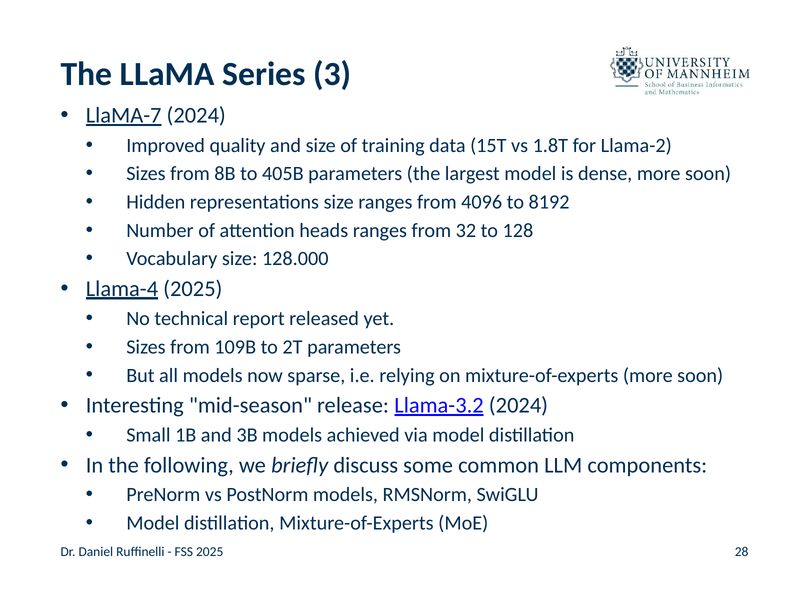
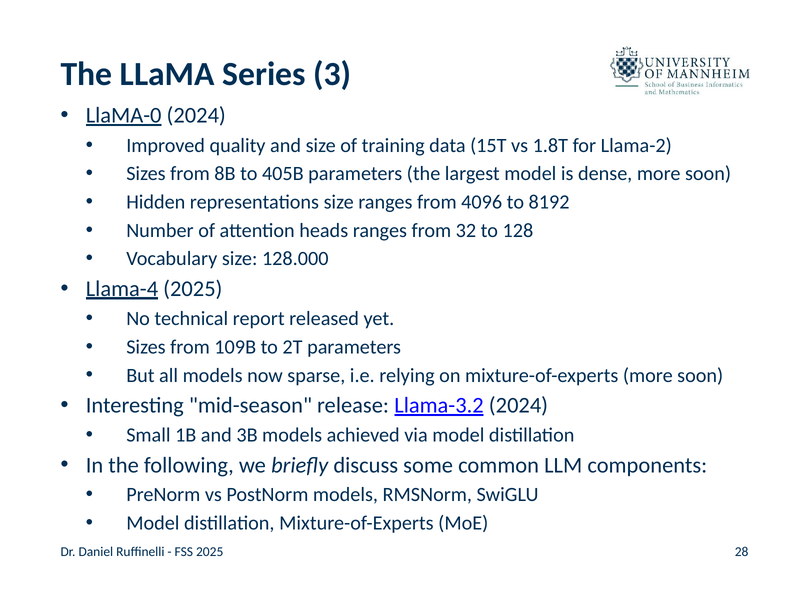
LlaMA-7: LlaMA-7 -> LlaMA-0 (124, 115)
